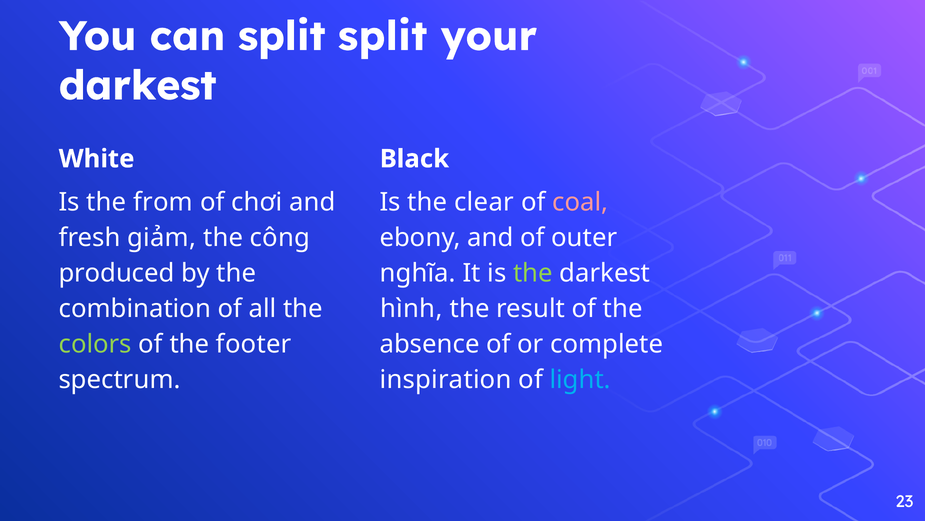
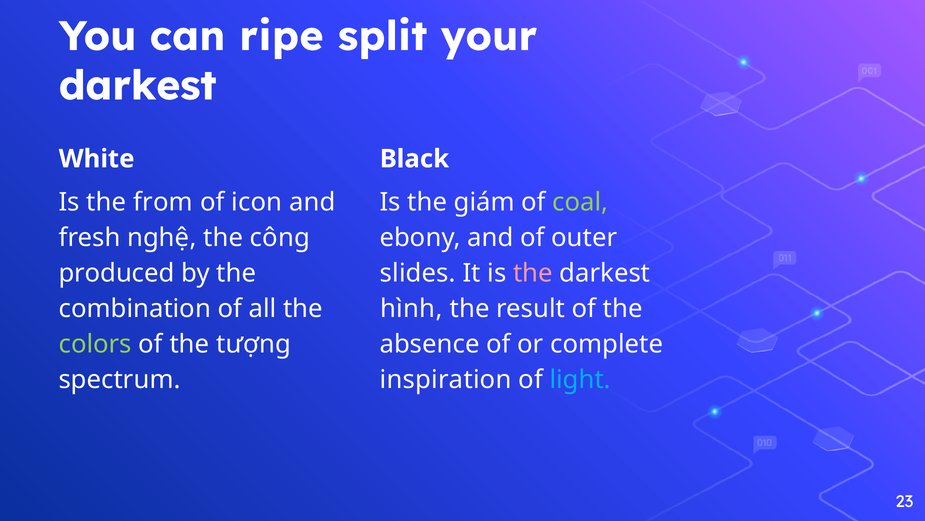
can split: split -> ripe (281, 36)
chơi: chơi -> icon (257, 202)
clear: clear -> giám (484, 202)
coal colour: pink -> light green (580, 202)
giảm: giảm -> nghệ (162, 237)
nghĩa: nghĩa -> slides (418, 273)
the colour: light green -> pink (533, 273)
footer: footer -> tượng (254, 344)
